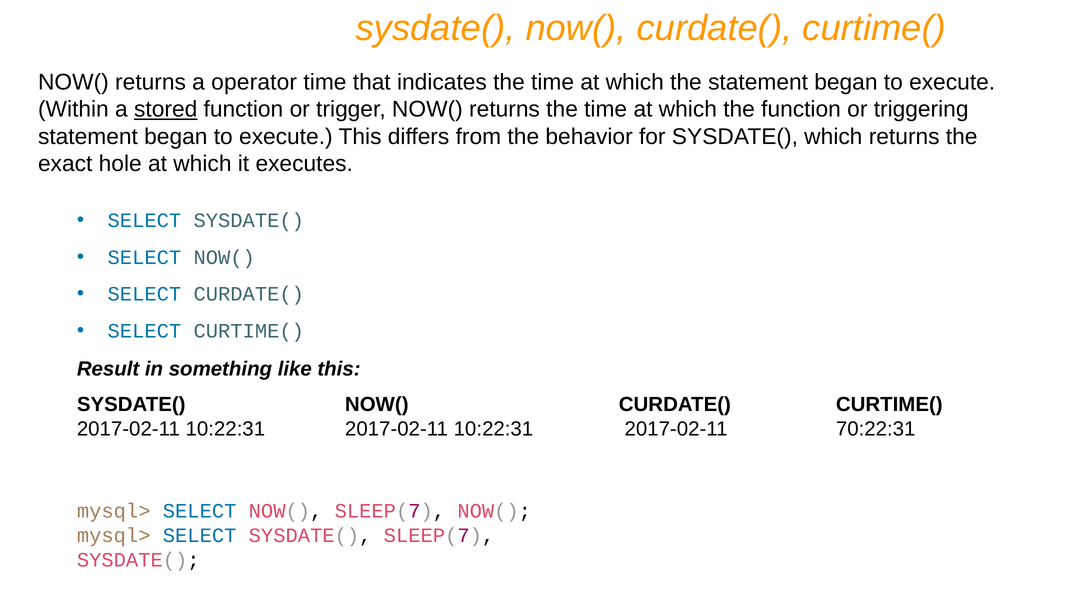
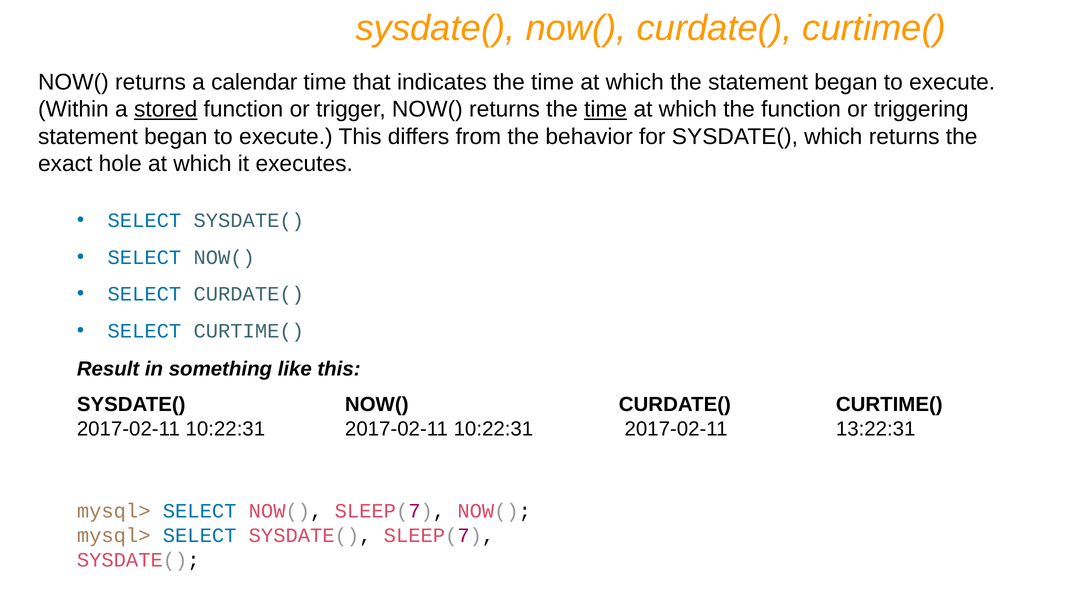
operator: operator -> calendar (254, 82)
time underline: none -> present (606, 109)
70:22:31: 70:22:31 -> 13:22:31 (876, 430)
